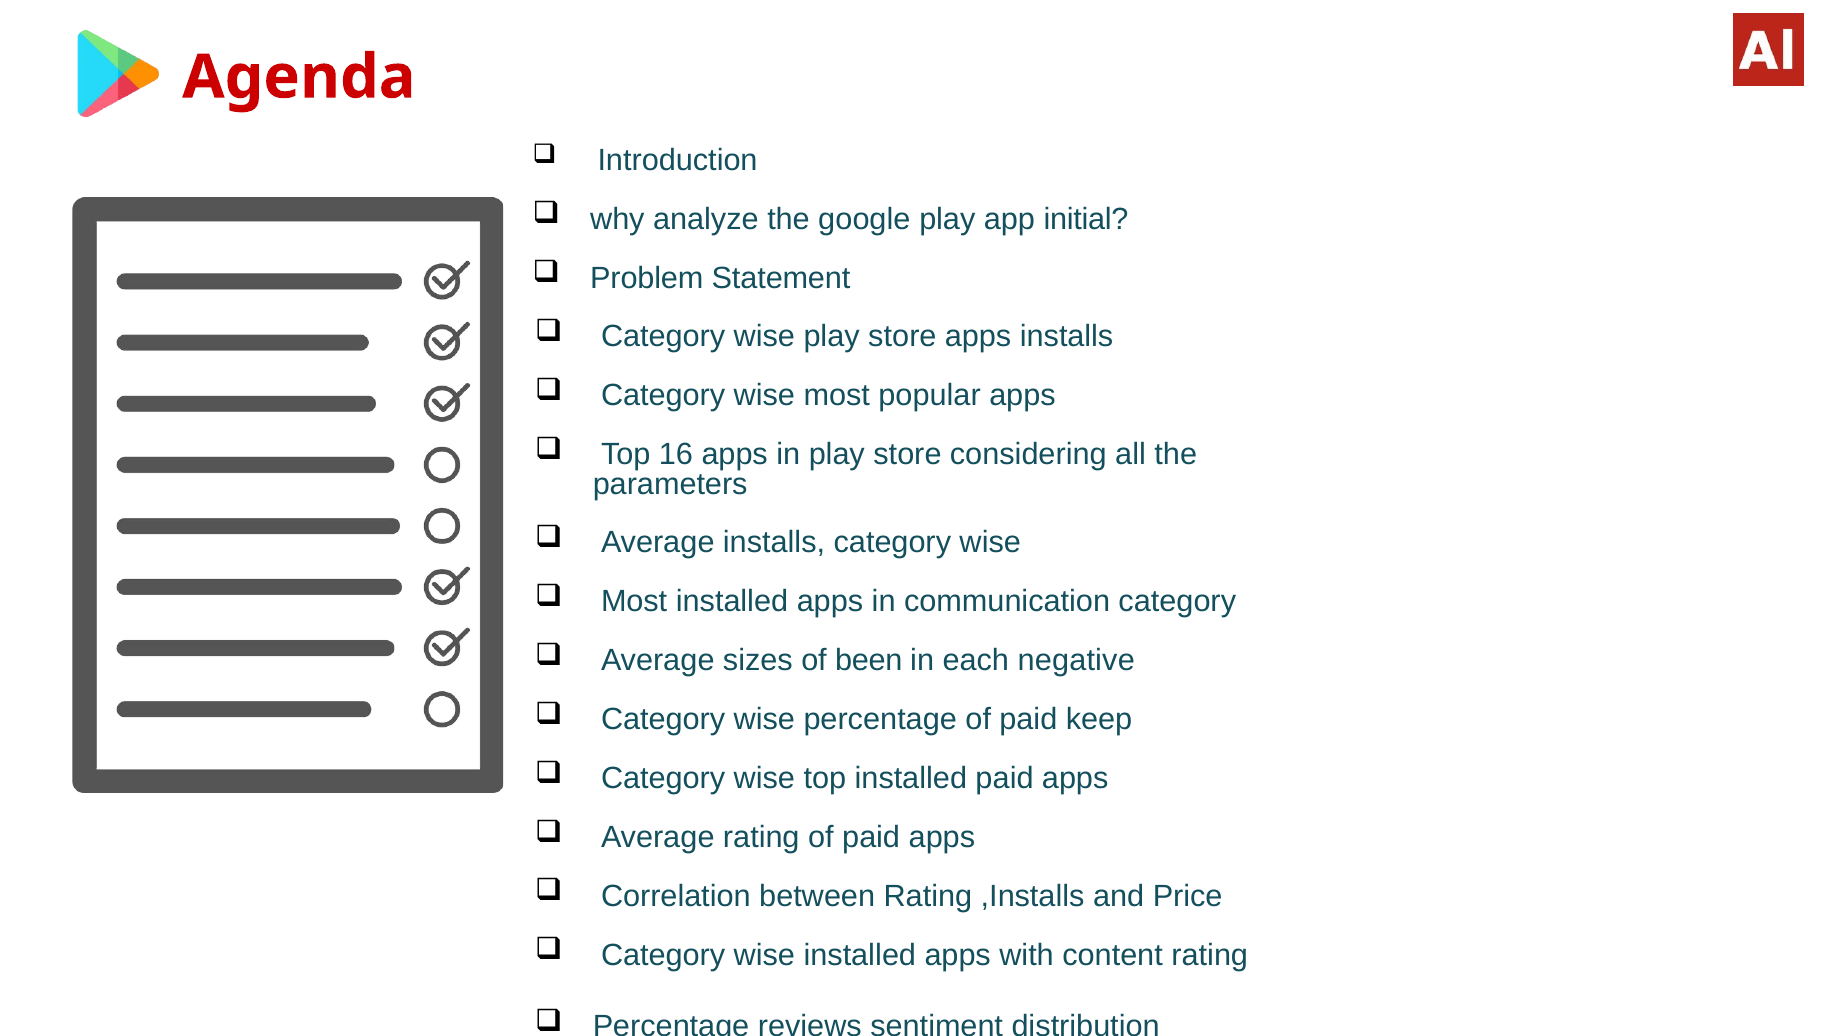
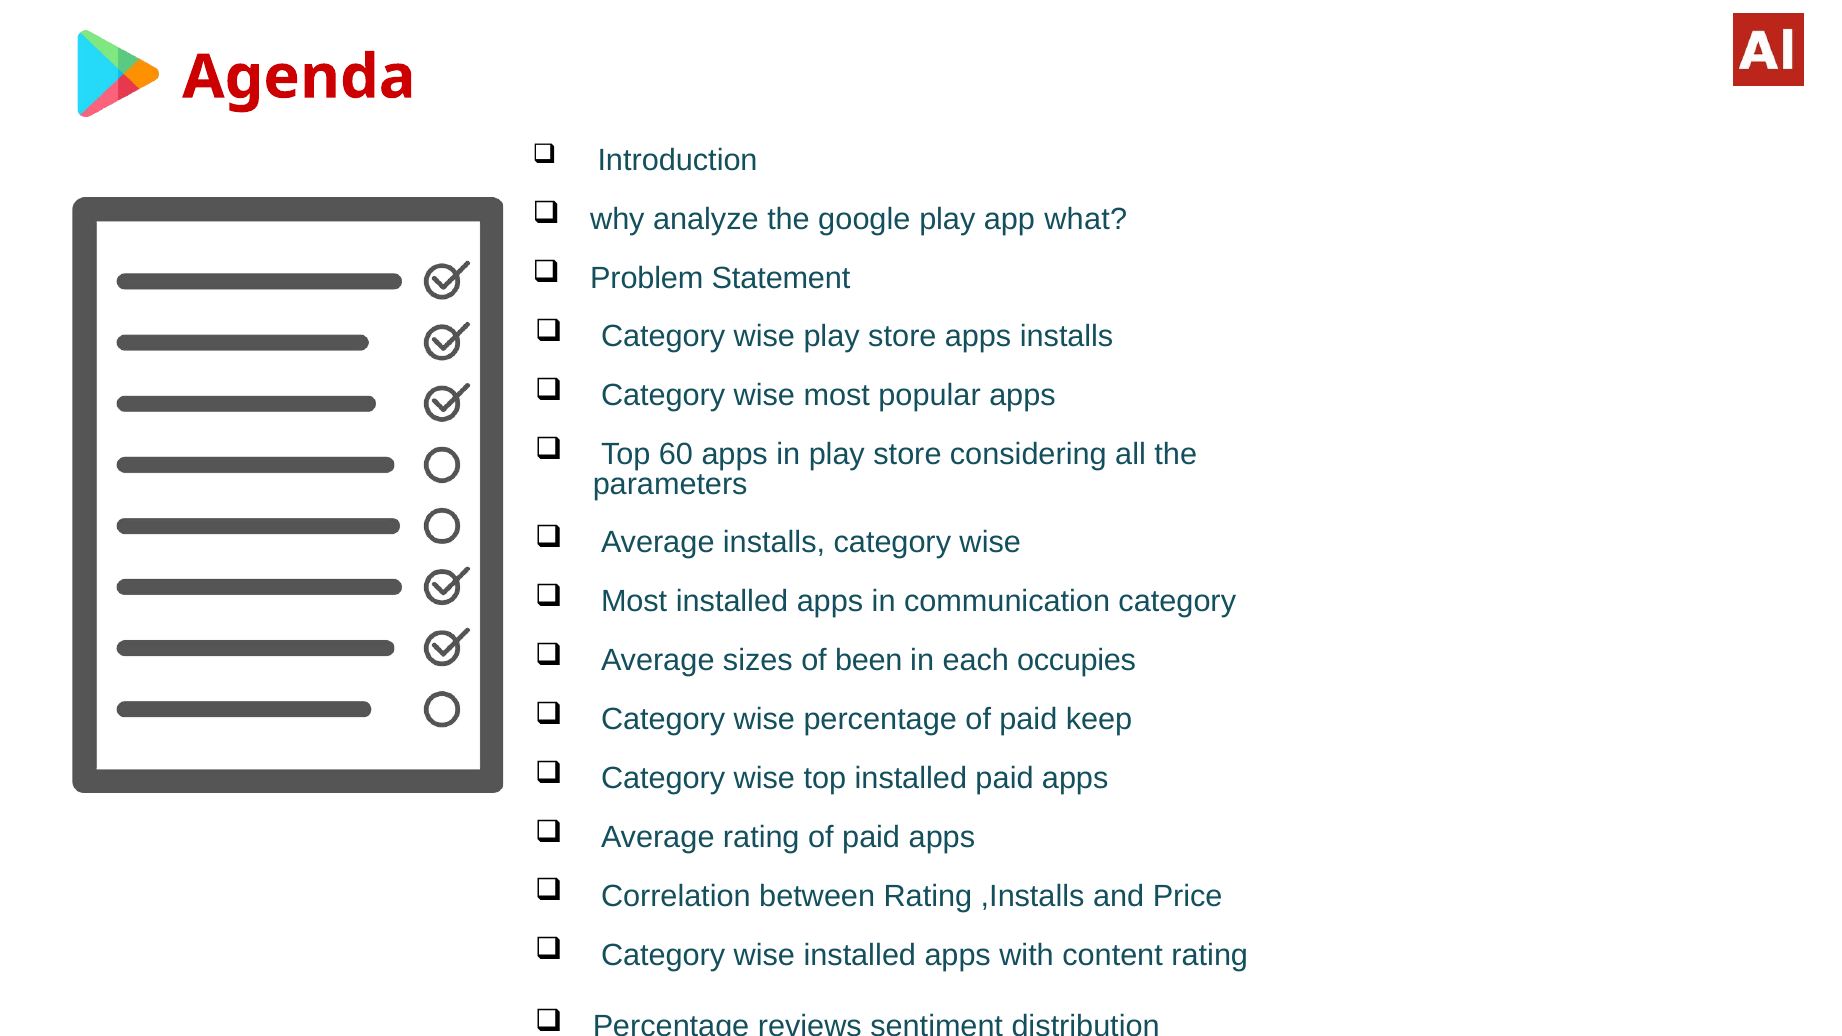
initial: initial -> what (1086, 219)
16: 16 -> 60 (676, 455)
negative: negative -> occupies (1076, 661)
